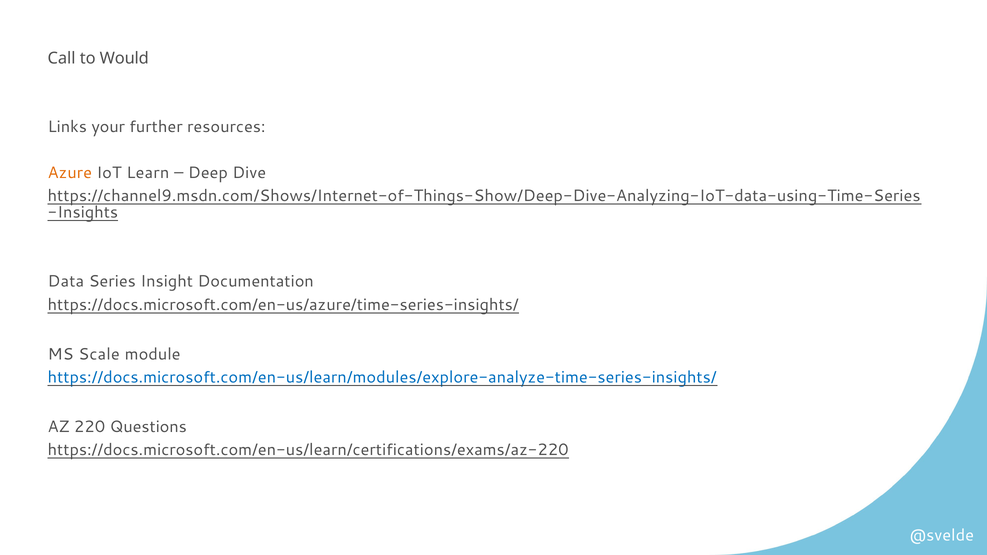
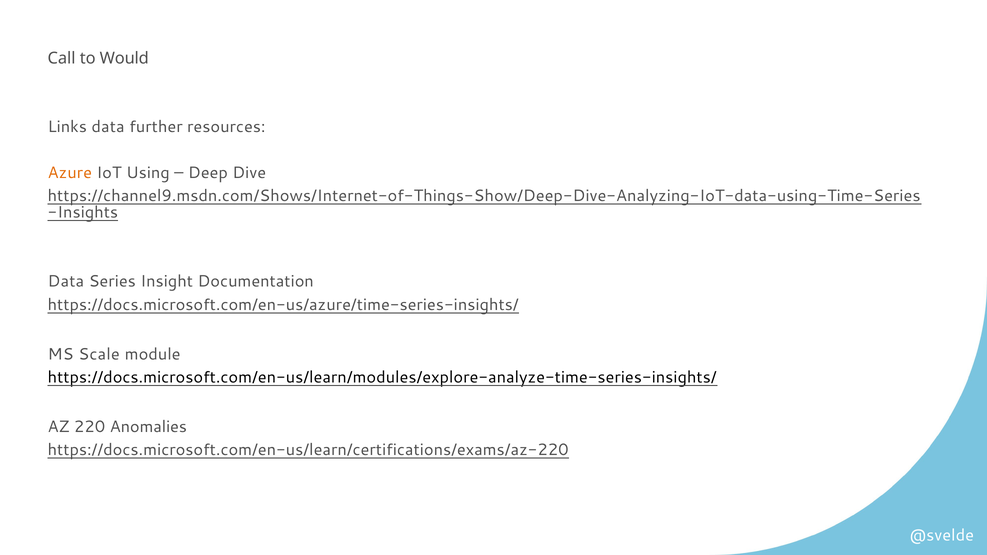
Links your: your -> data (108, 127)
Learn: Learn -> Using (148, 173)
https://docs.microsoft.com/en-us/learn/modules/explore-analyze-time-series-insights/ colour: blue -> black (382, 377)
Questions: Questions -> Anomalies (148, 427)
